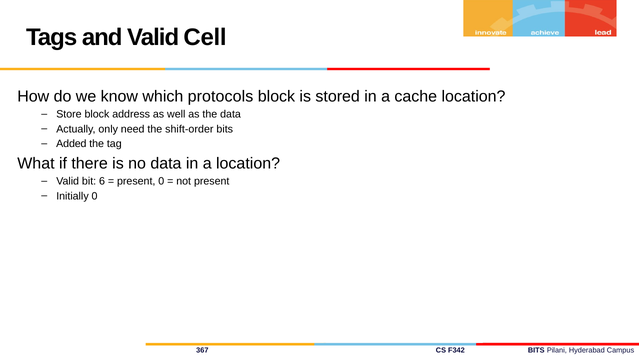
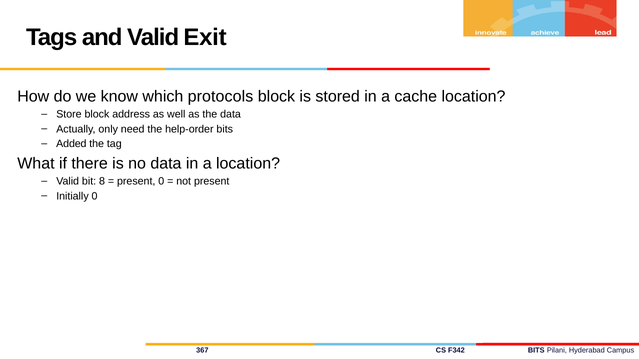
Cell: Cell -> Exit (205, 37)
shift-order: shift-order -> help-order (189, 129)
6: 6 -> 8 (102, 181)
